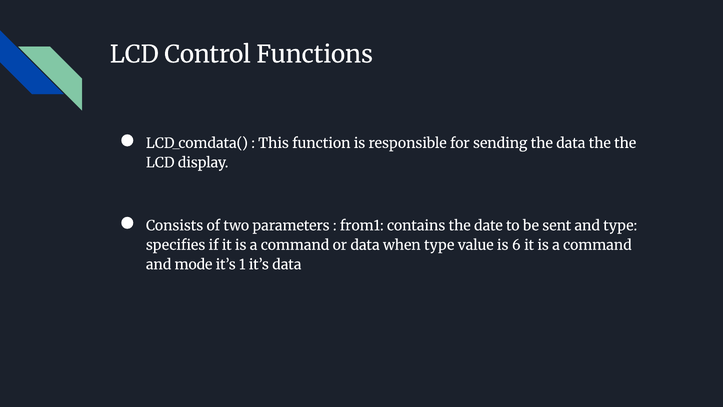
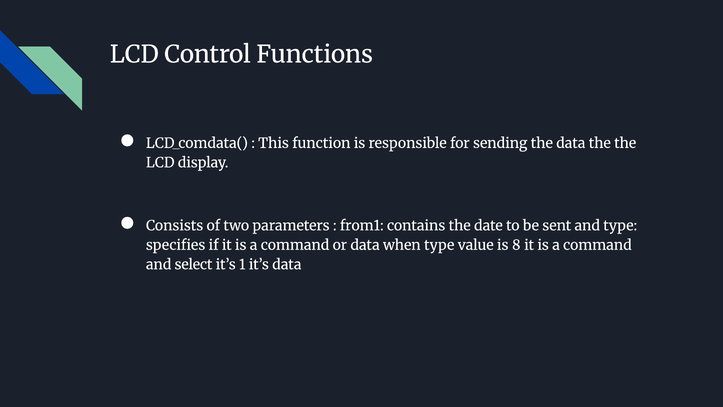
6: 6 -> 8 (516, 245)
mode: mode -> select (194, 264)
